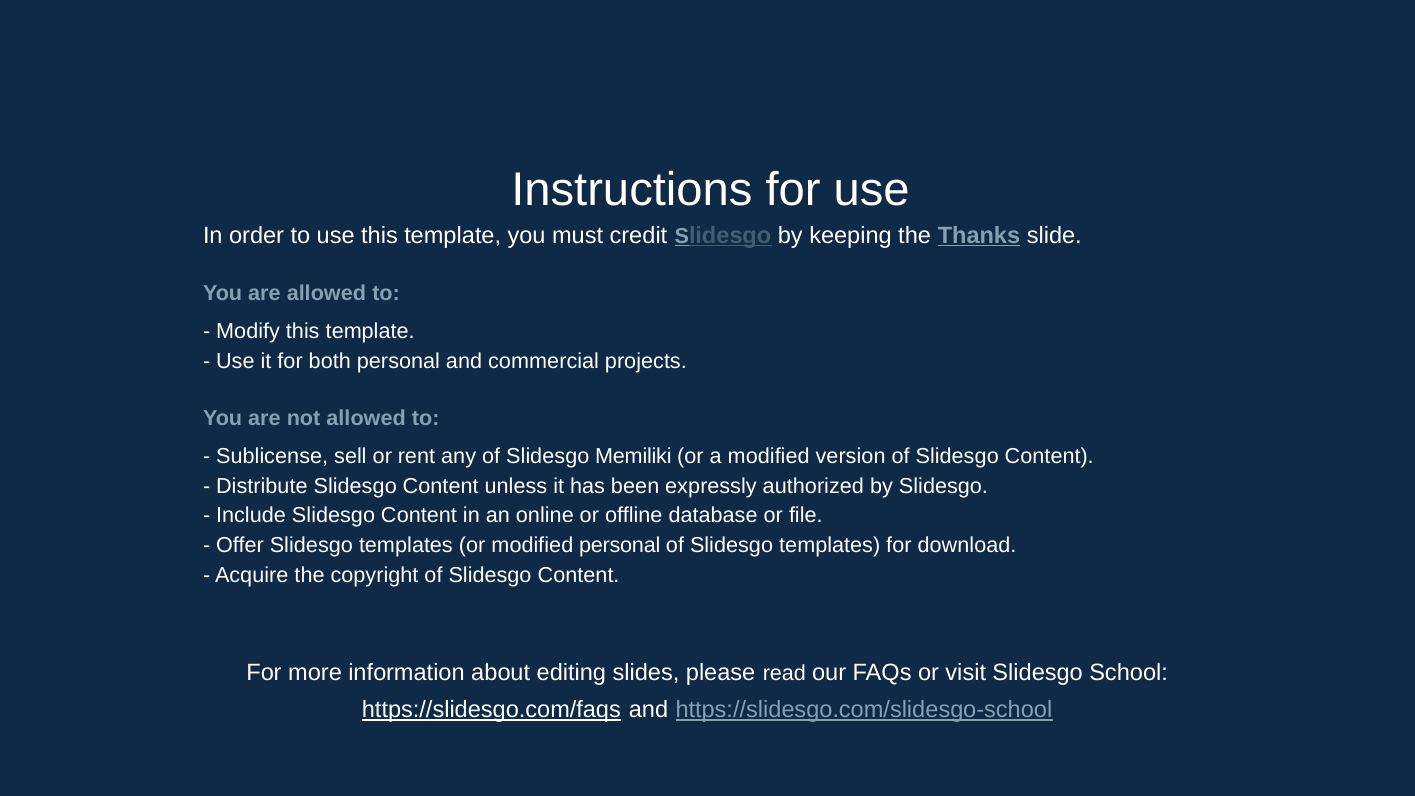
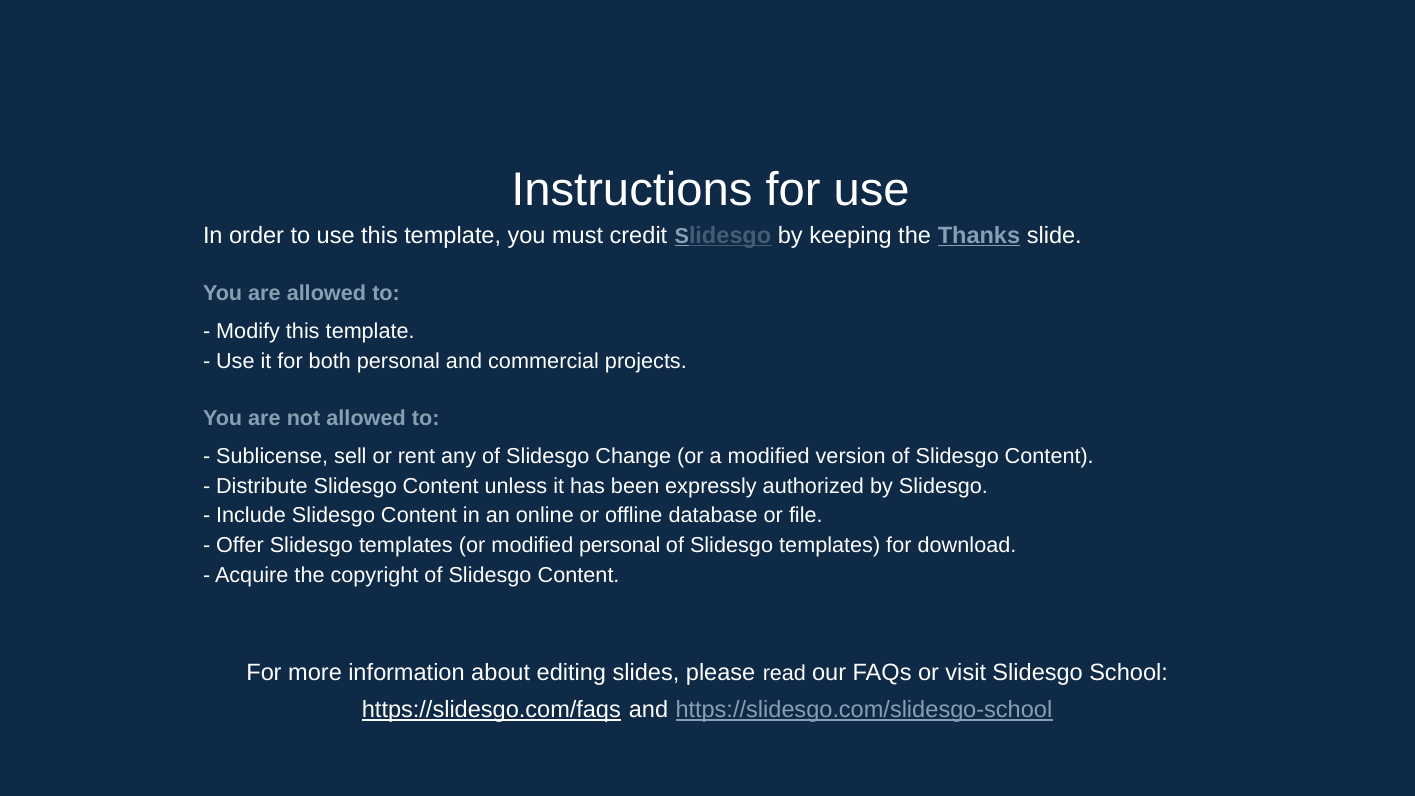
Memiliki: Memiliki -> Change (633, 456)
